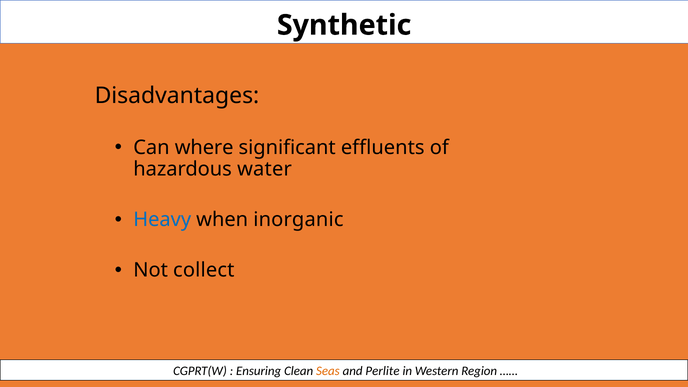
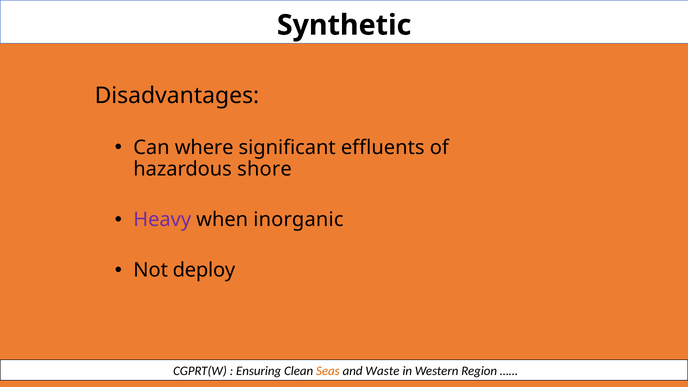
water: water -> shore (264, 169)
Heavy colour: blue -> purple (162, 220)
collect: collect -> deploy (204, 270)
Perlite: Perlite -> Waste (382, 371)
